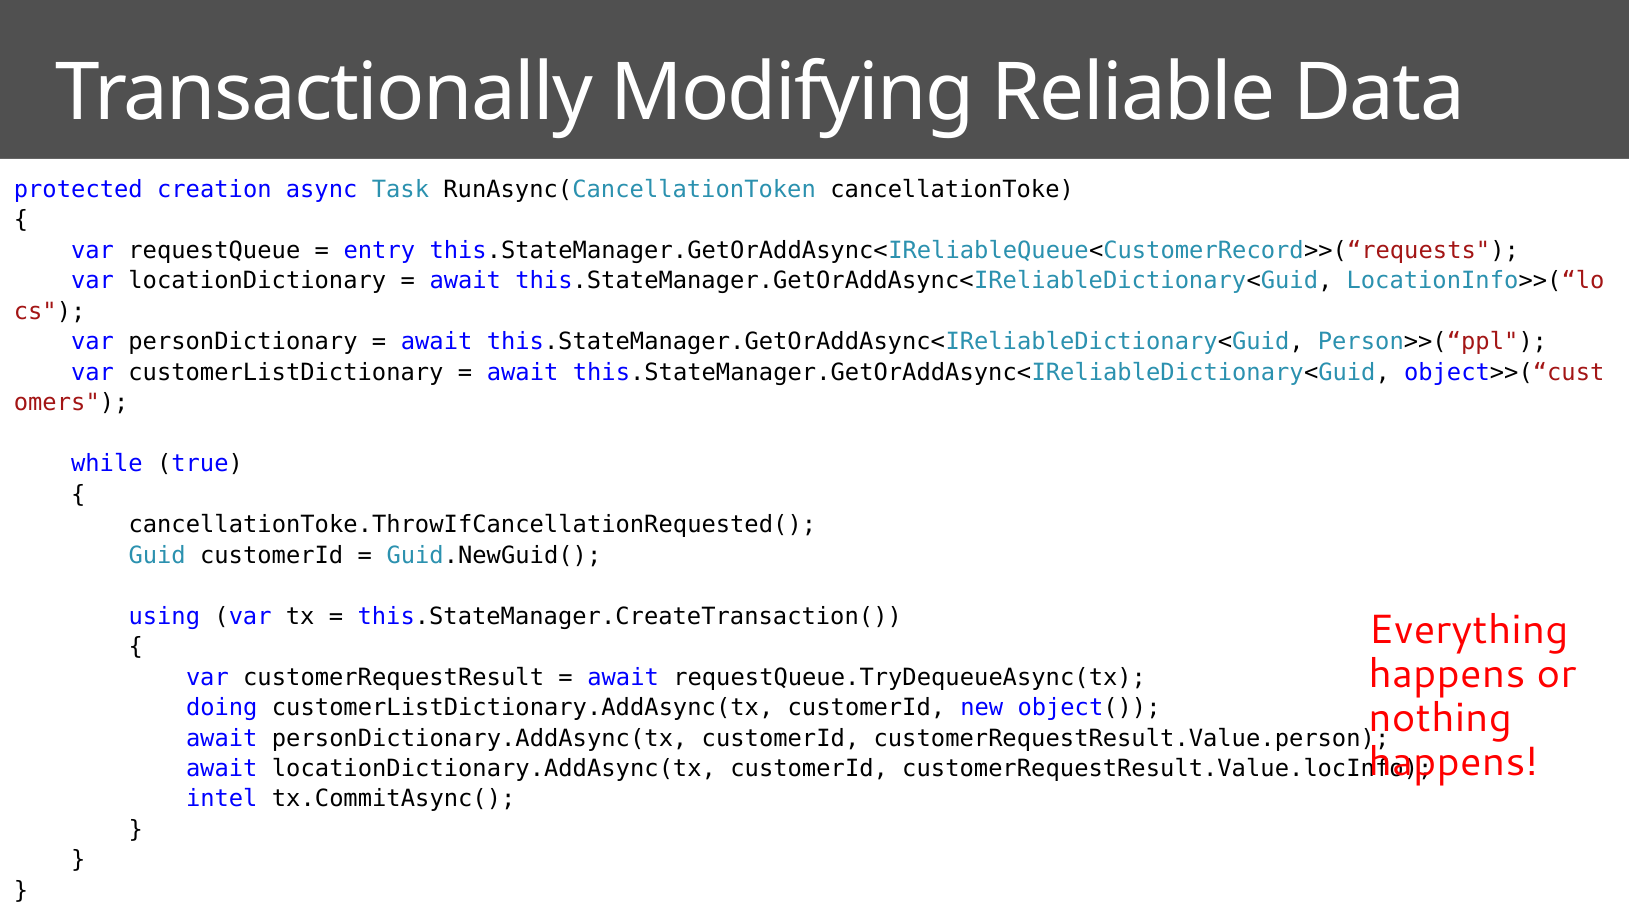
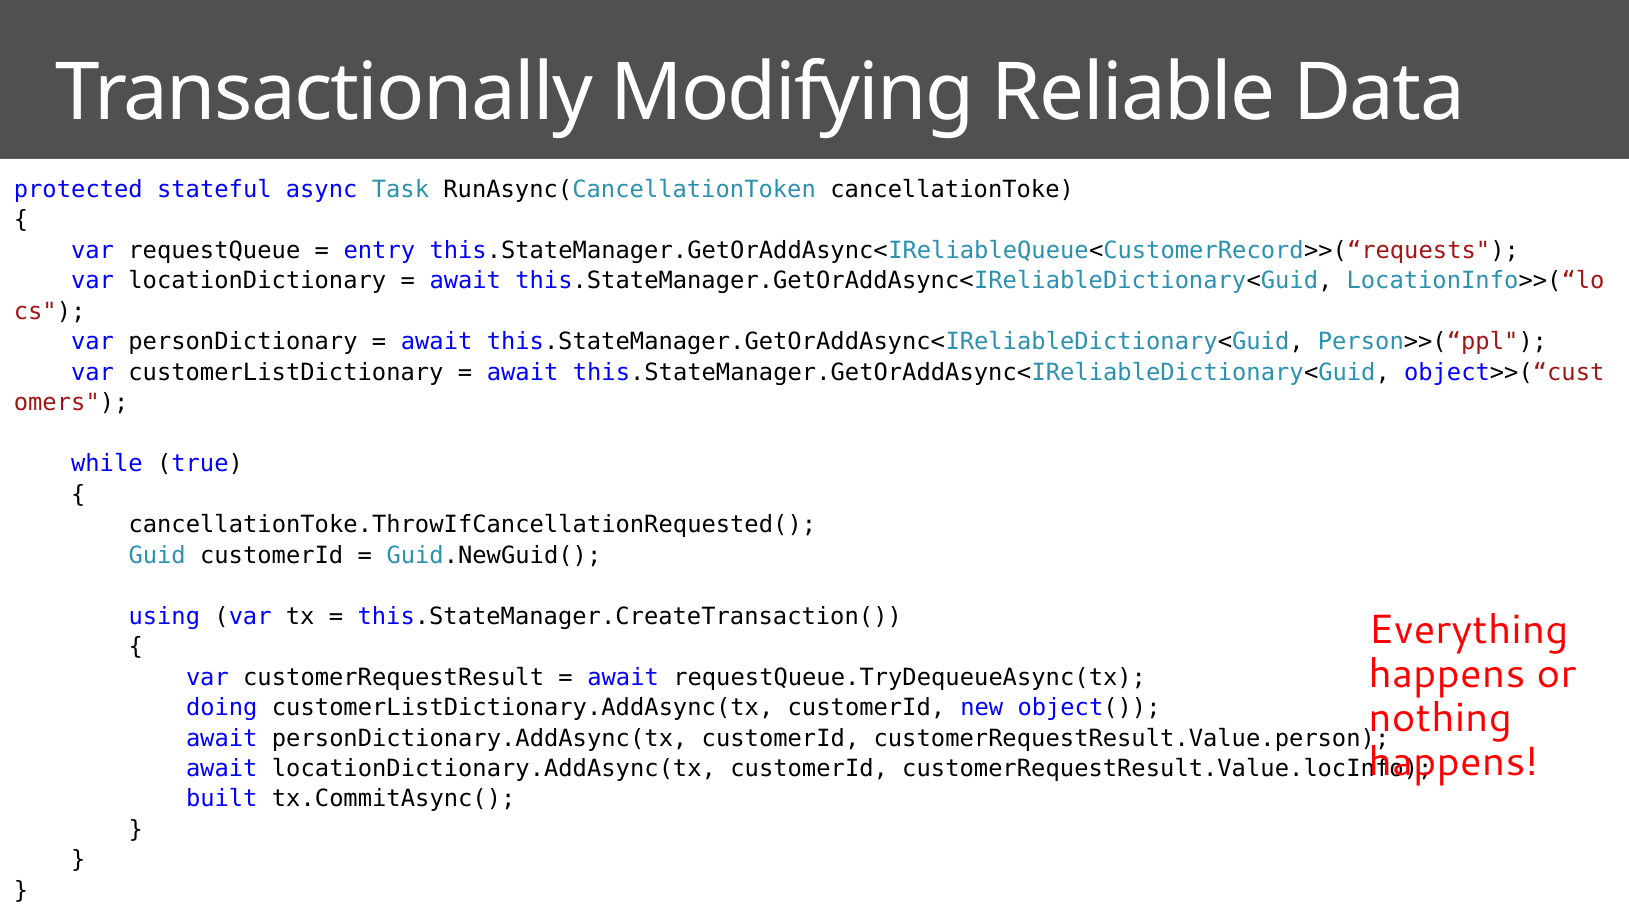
creation: creation -> stateful (214, 190)
intel: intel -> built (222, 799)
